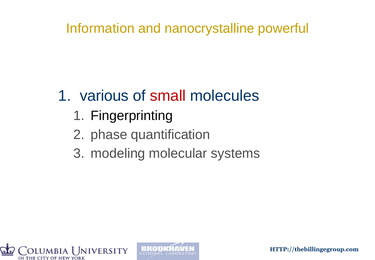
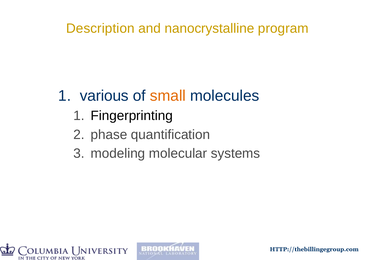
Information: Information -> Description (100, 28)
powerful: powerful -> program (283, 28)
small colour: red -> orange (168, 96)
